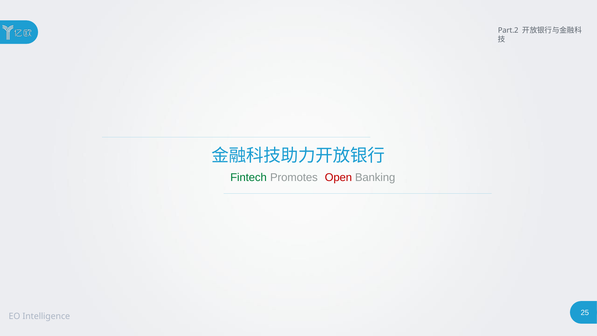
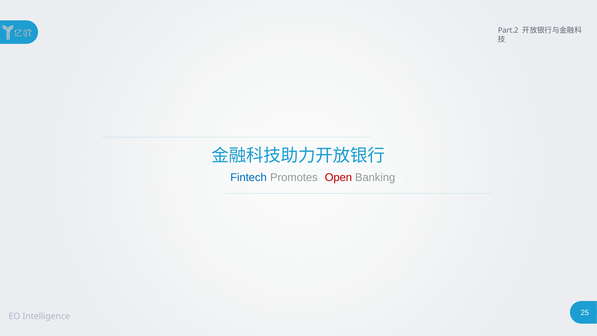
Fintech colour: green -> blue (249, 177)
